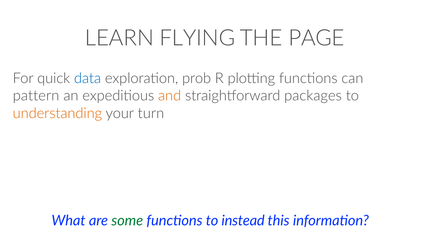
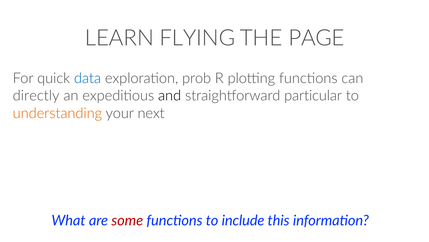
pattern: pattern -> directly (36, 96)
and colour: orange -> black (170, 96)
packages: packages -> particular (313, 96)
turn: turn -> next (151, 113)
some colour: green -> red (127, 220)
instead: instead -> include (243, 220)
